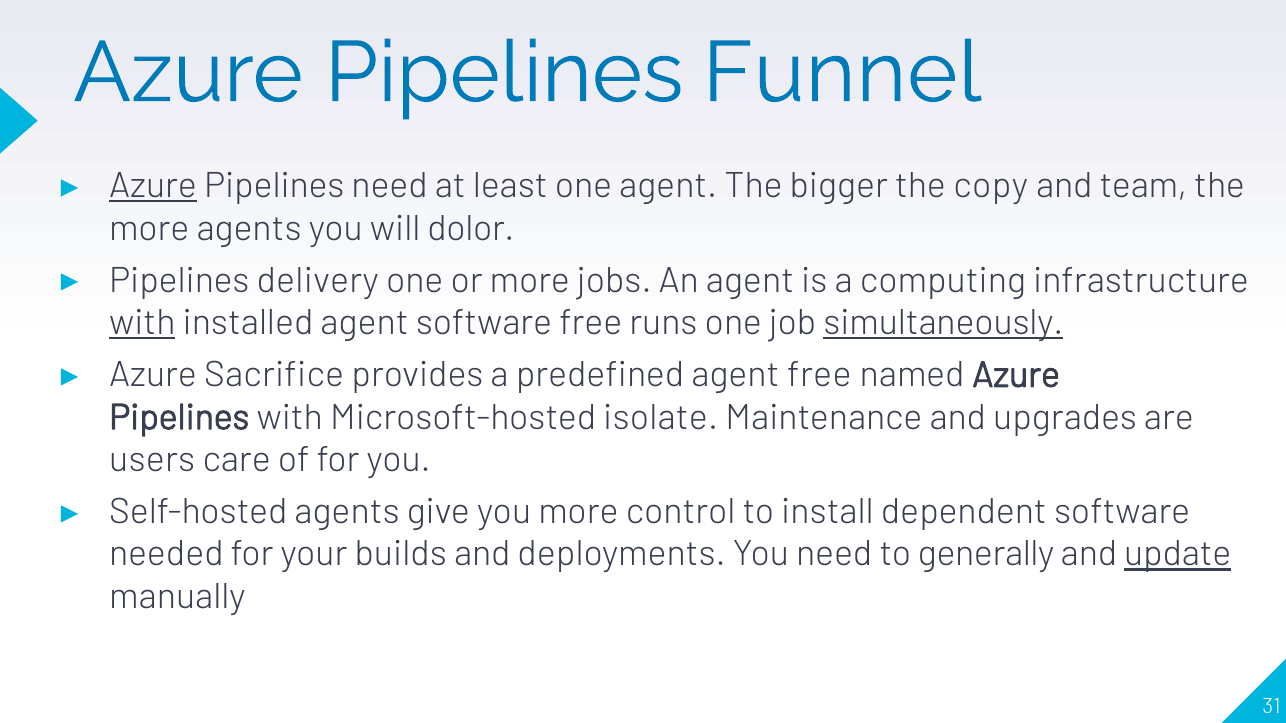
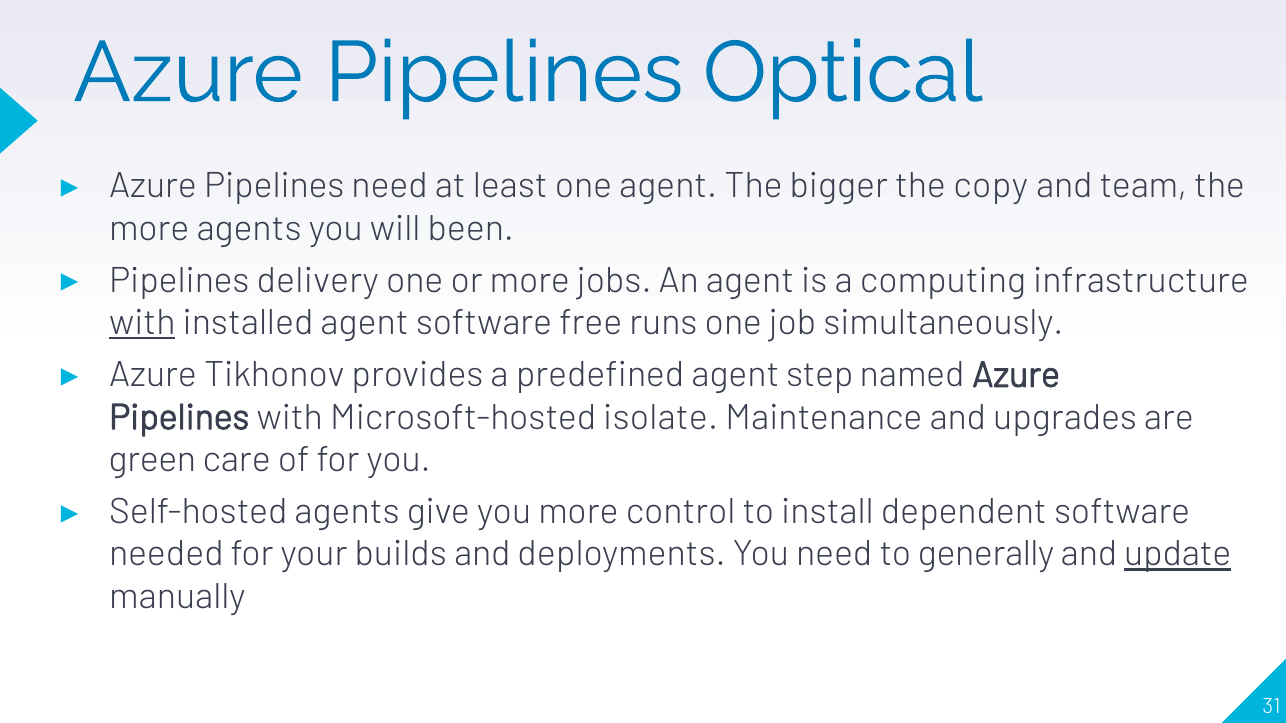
Funnel: Funnel -> Optical (843, 73)
Azure underline: present -> none (153, 186)
dolor: dolor -> been (471, 229)
simultaneously underline: present -> none (943, 323)
Sacrifice: Sacrifice -> Tikhonov (274, 375)
agent free: free -> step (820, 375)
users: users -> green (152, 460)
